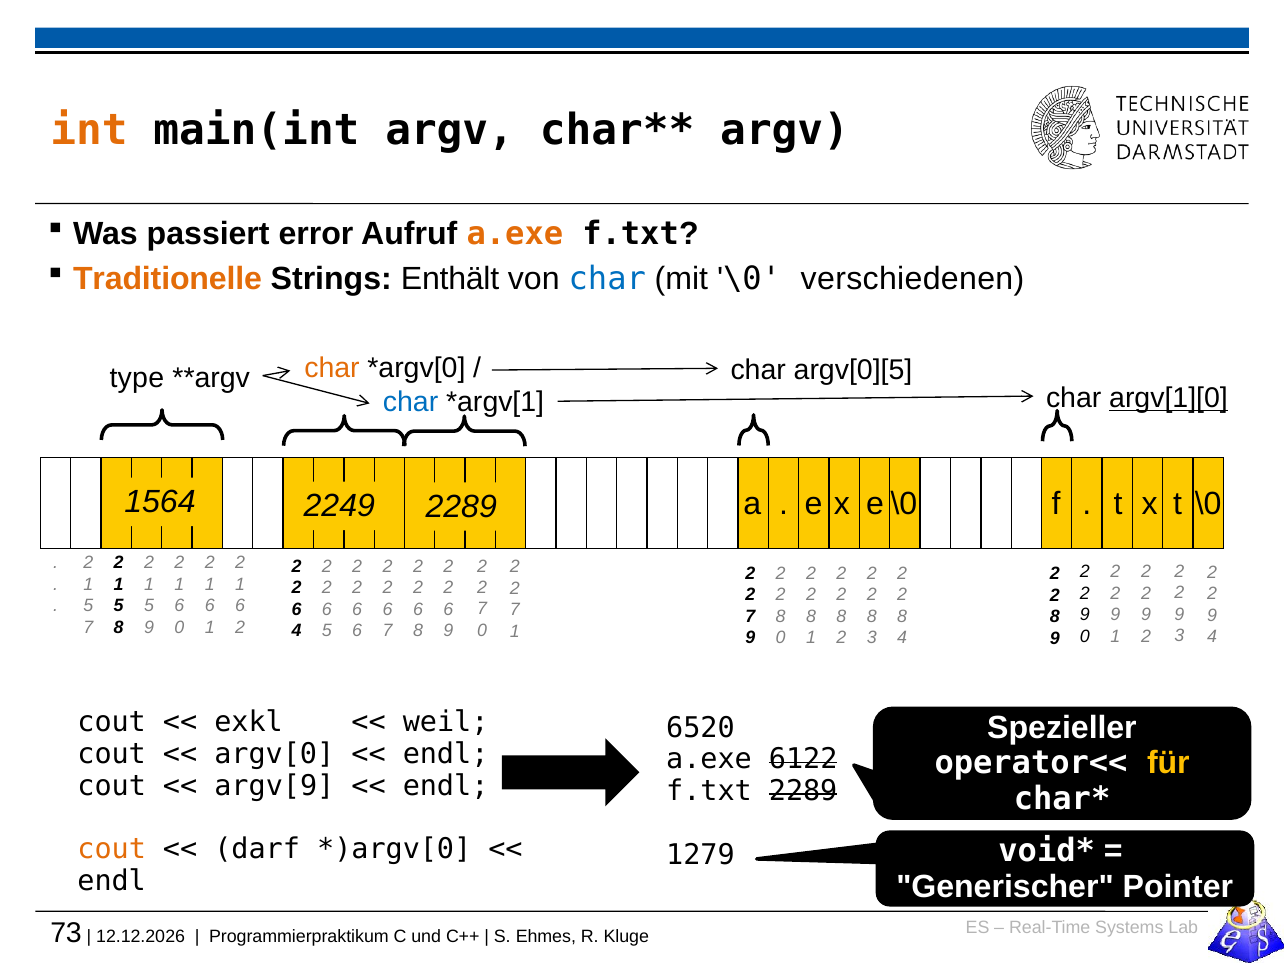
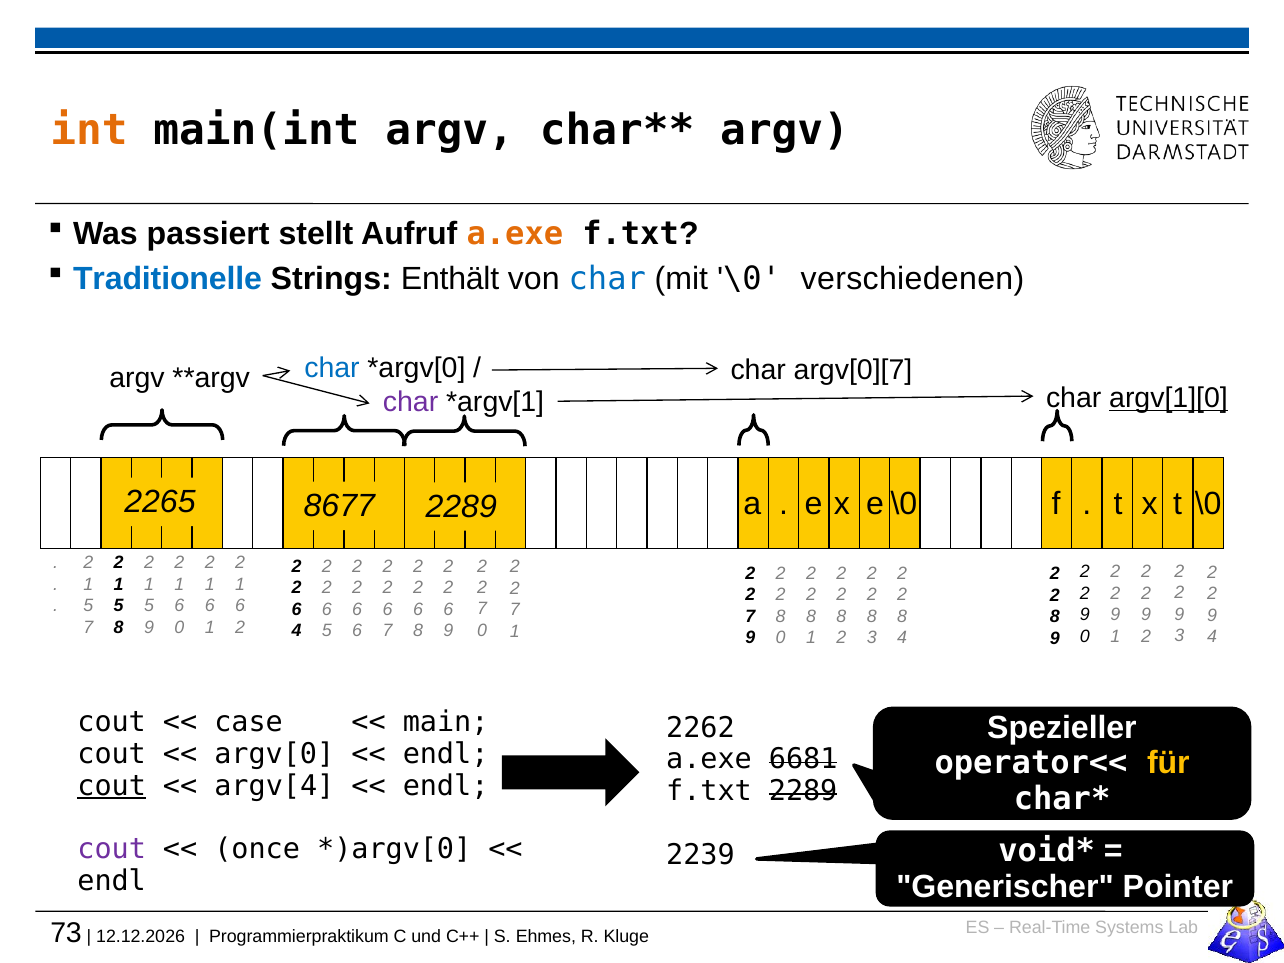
error: error -> stellt (316, 234)
Traditionelle colour: orange -> blue (168, 279)
char colour: orange -> blue (332, 368)
type: type -> argv (137, 378)
argv[0][5: argv[0][5 -> argv[0][7 (853, 370)
char colour: blue -> purple (411, 402)
1564: 1564 -> 2265 (160, 502)
2249: 2249 -> 8677 (339, 506)
exkl: exkl -> case (249, 722)
weil: weil -> main (446, 722)
6520: 6520 -> 2262 (700, 728)
6122: 6122 -> 6681 (803, 760)
cout underline: none -> present (112, 786)
argv[9: argv[9 -> argv[4 (274, 786)
cout colour: orange -> purple (112, 850)
darf: darf -> once (257, 850)
1279: 1279 -> 2239 (700, 855)
